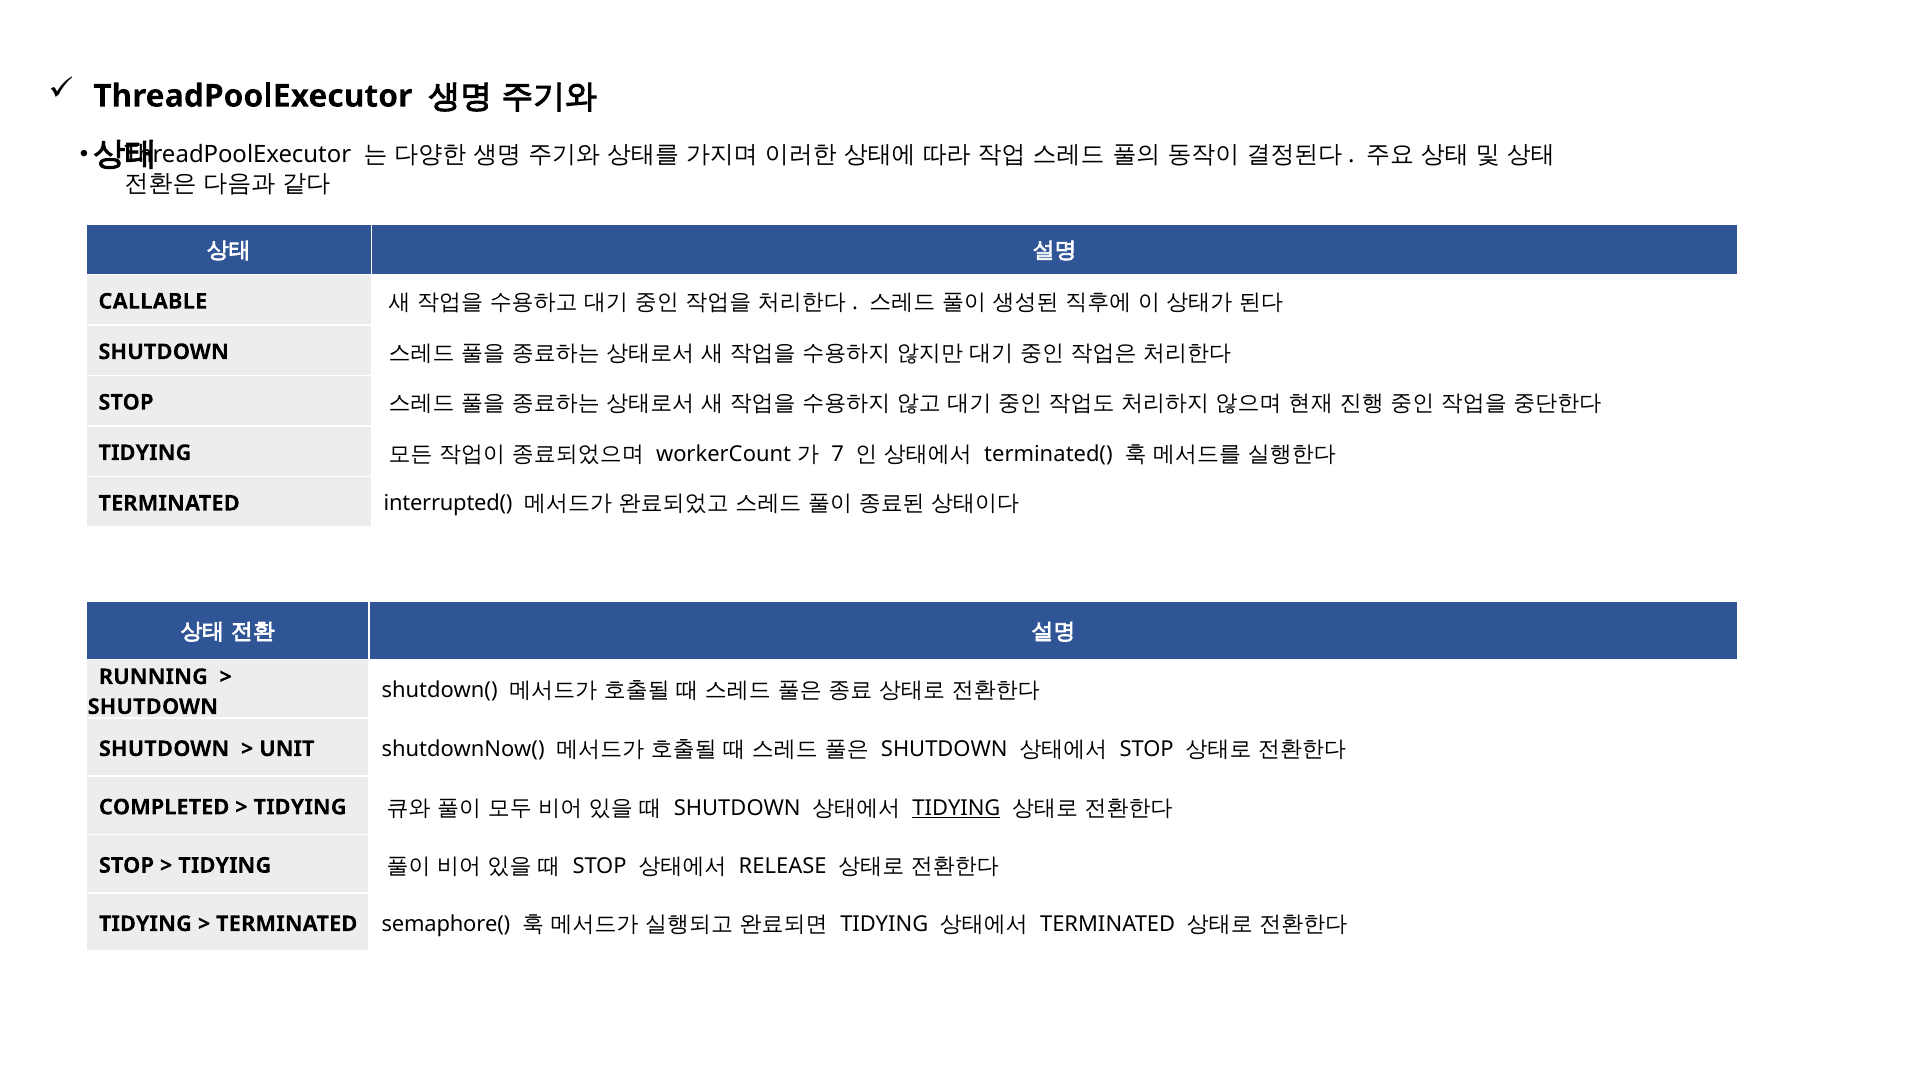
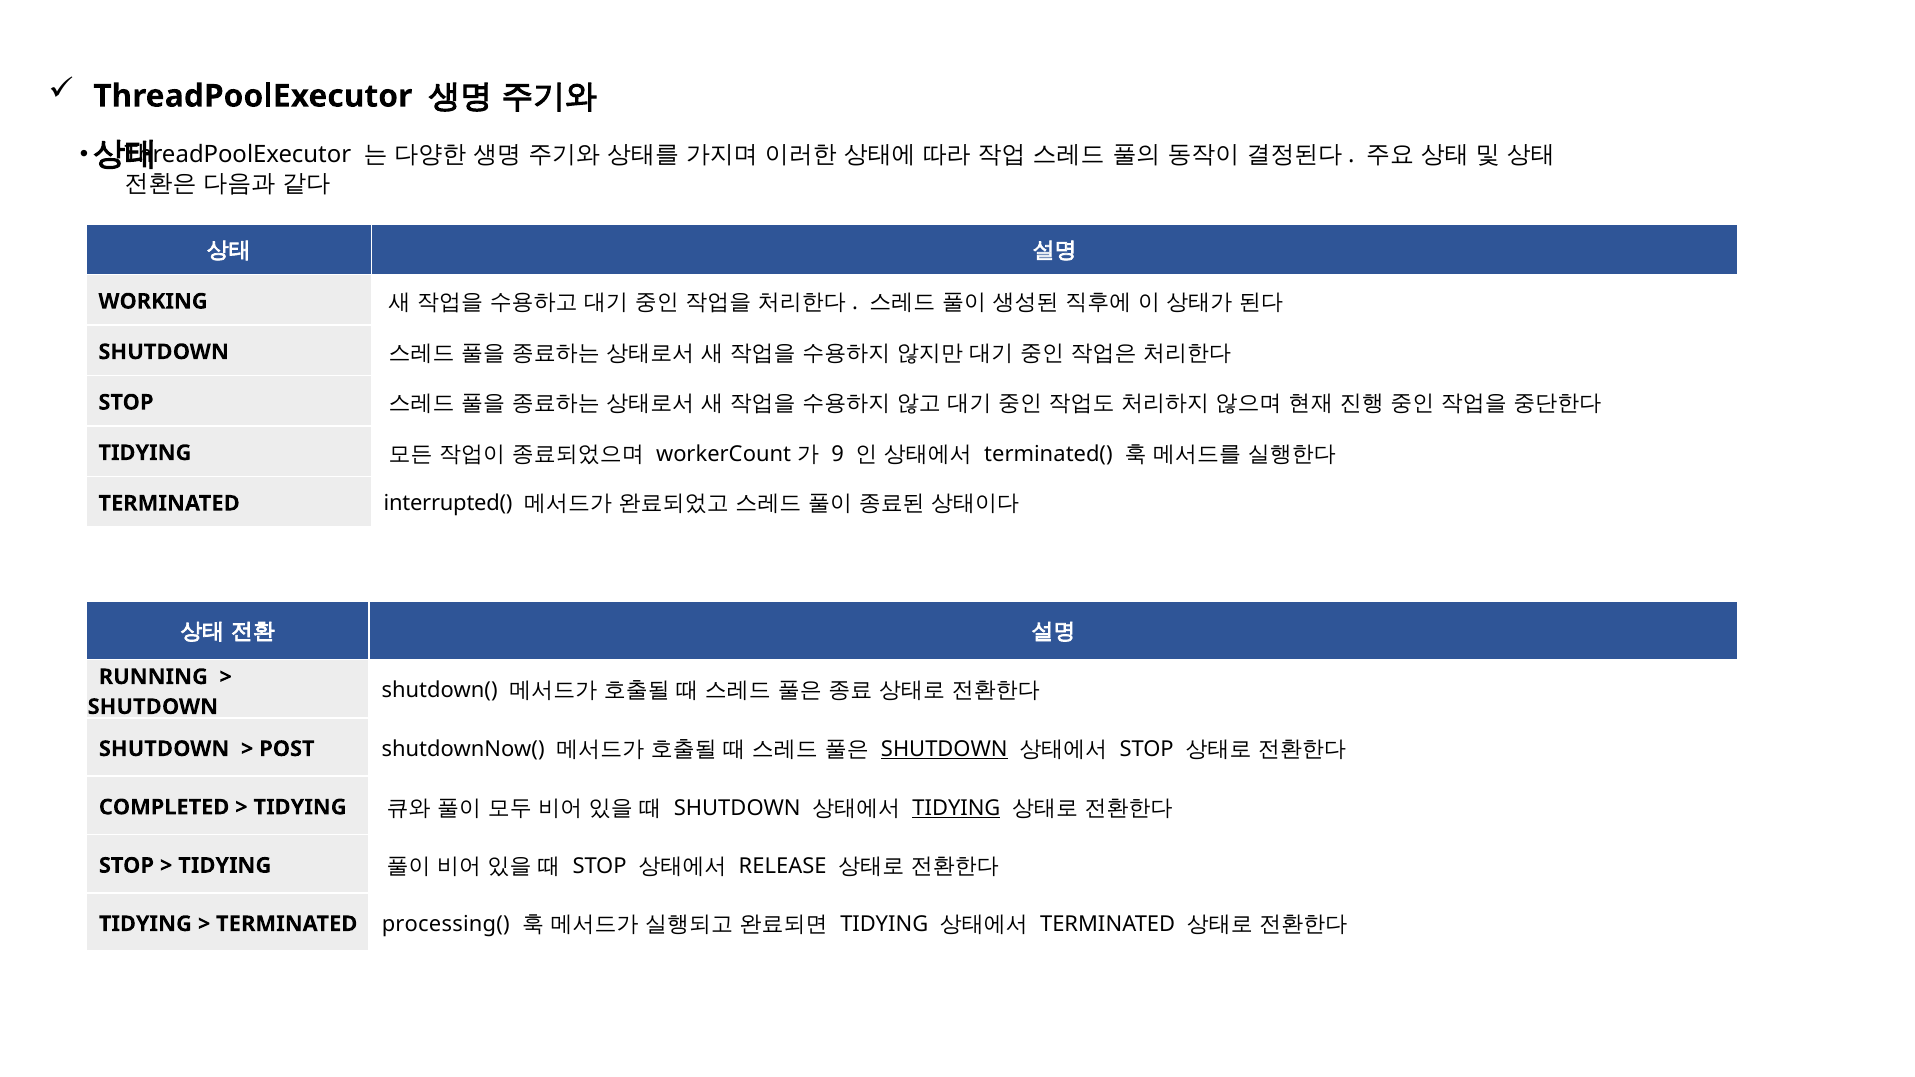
CALLABLE: CALLABLE -> WORKING (153, 301)
7: 7 -> 9 (838, 454)
UNIT: UNIT -> POST (287, 749)
SHUTDOWN underline: none -> present (944, 749)
semaphore(: semaphore( -> processing( (446, 924)
